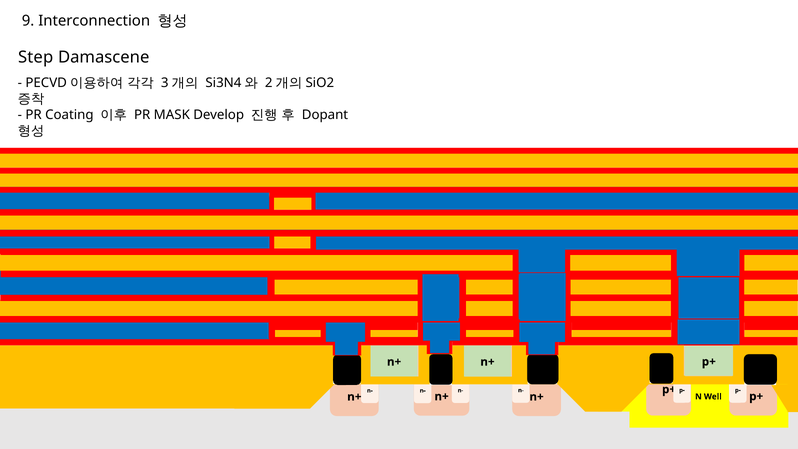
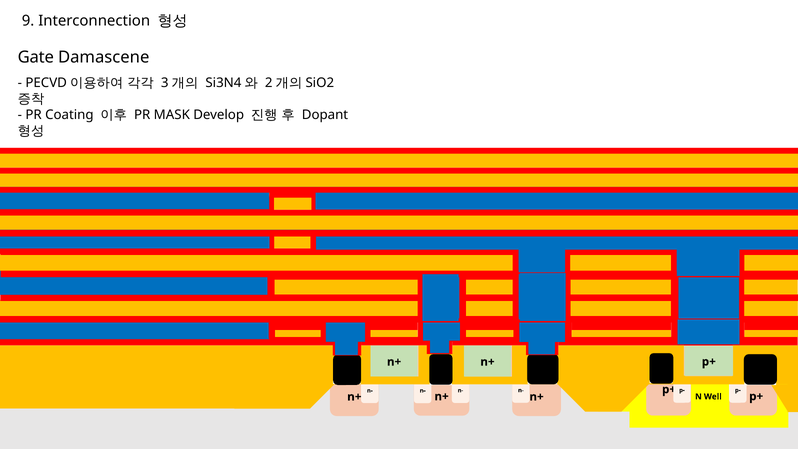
Step: Step -> Gate (36, 57)
